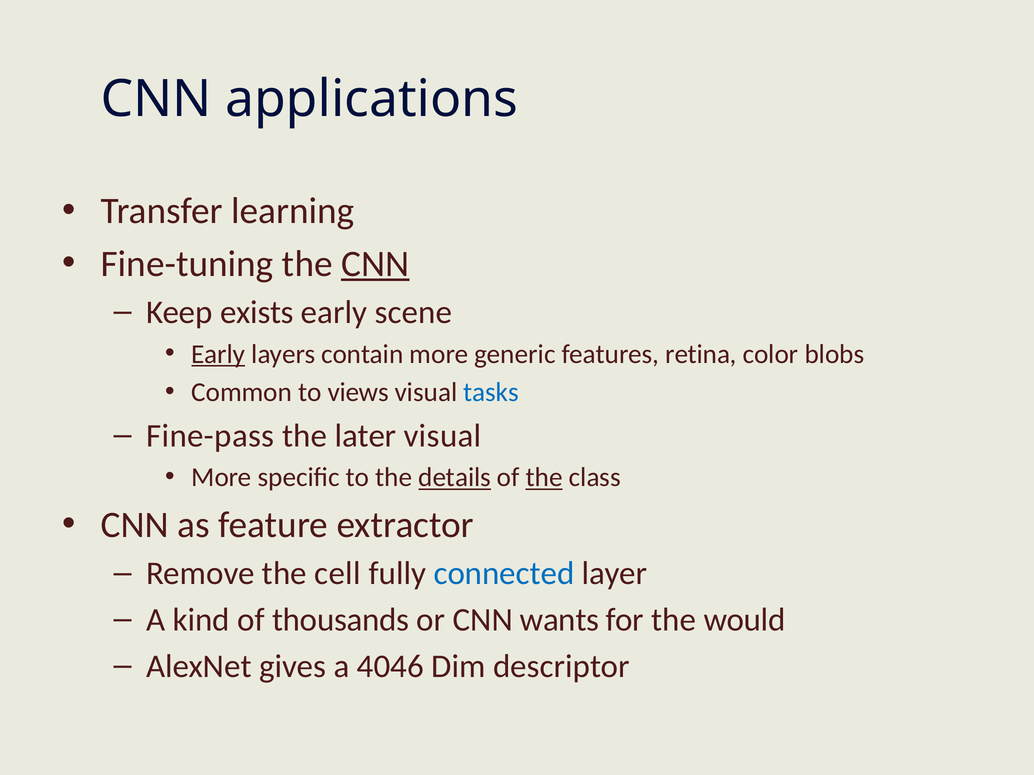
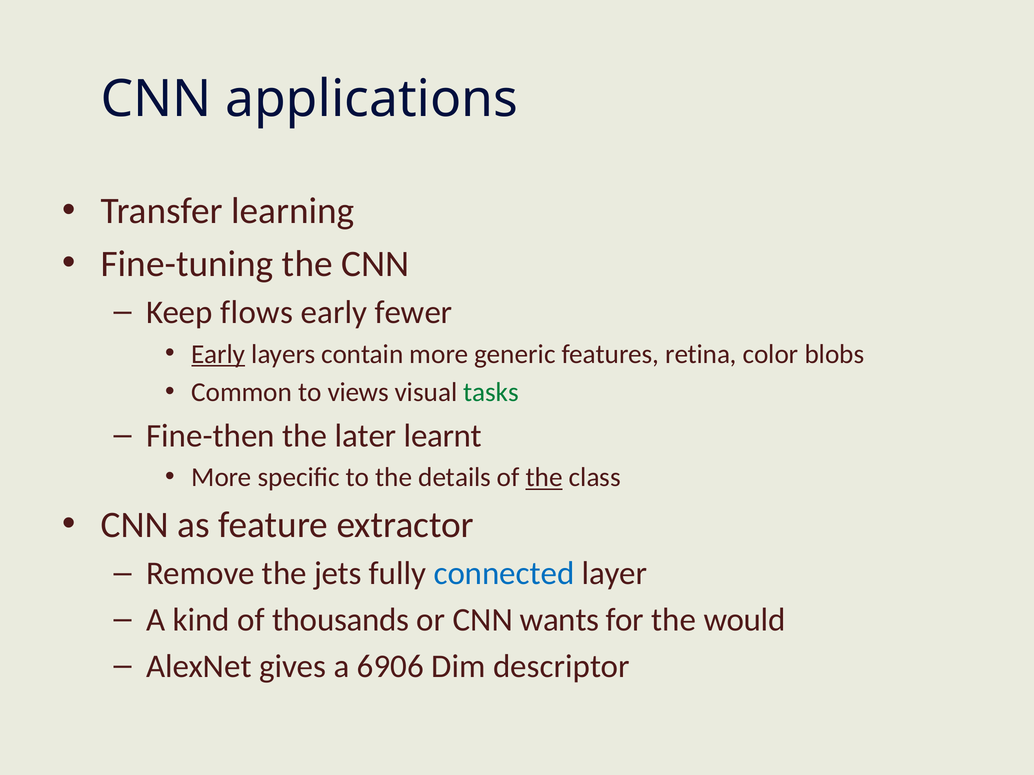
CNN underline: present -> none (375, 264)
exists: exists -> flows (257, 313)
scene: scene -> fewer (413, 313)
tasks colour: blue -> green (491, 393)
Fine-pass: Fine-pass -> Fine-then (210, 436)
later visual: visual -> learnt (443, 436)
details underline: present -> none (455, 478)
cell: cell -> jets (338, 574)
4046: 4046 -> 6906 (390, 667)
